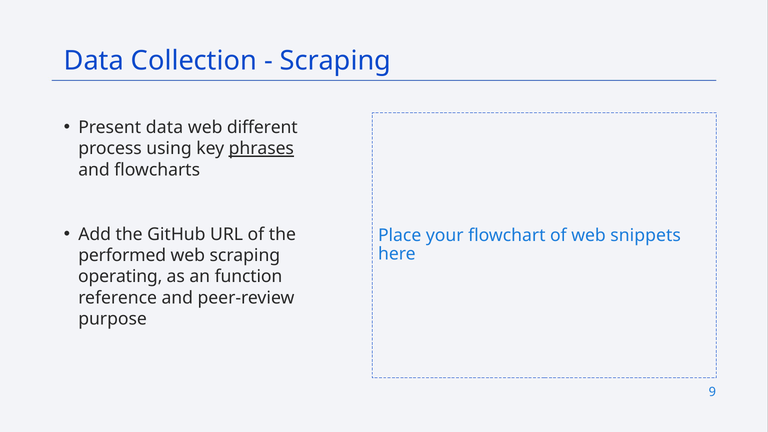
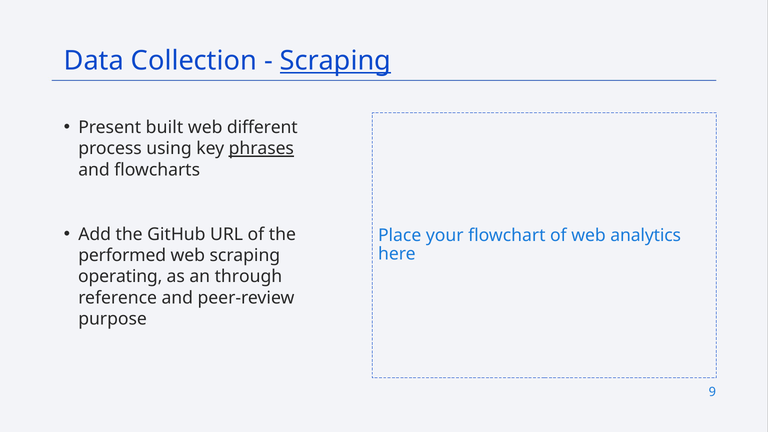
Scraping underline: none -> present (335, 61)
Present data: data -> built (165, 128)
snippets: snippets -> analytics (646, 235)
function: function -> through (248, 277)
